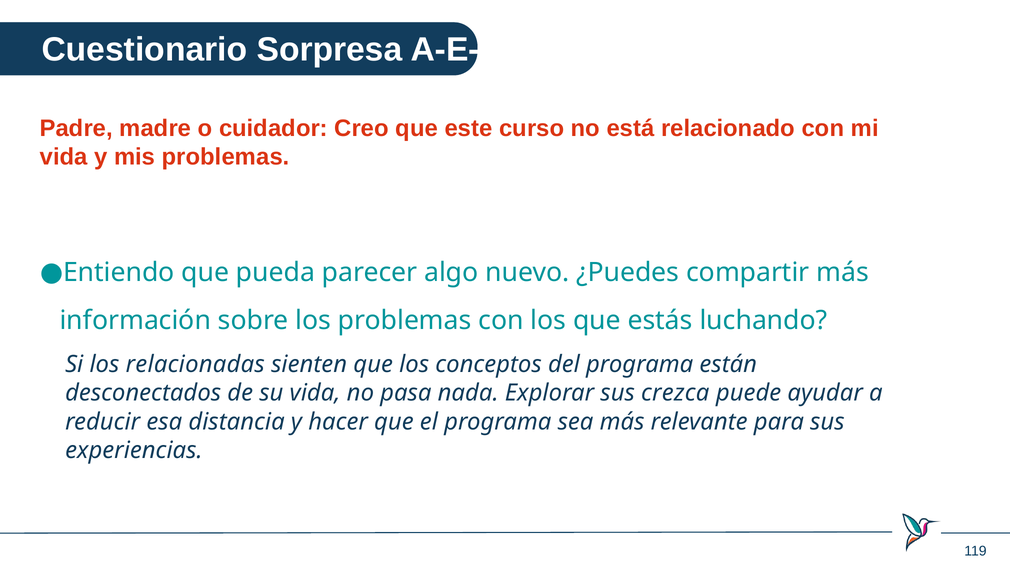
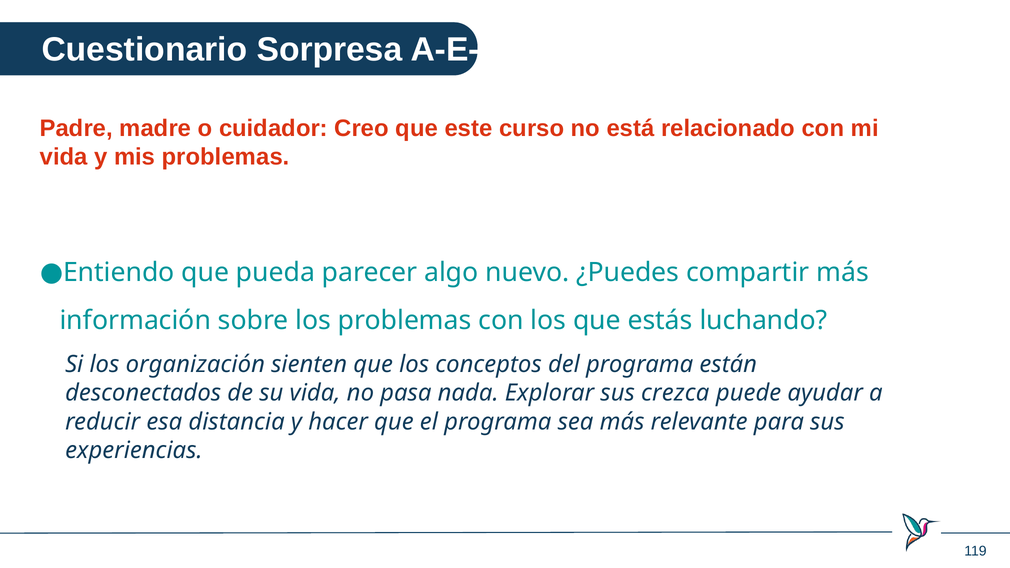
relacionadas: relacionadas -> organización (195, 365)
